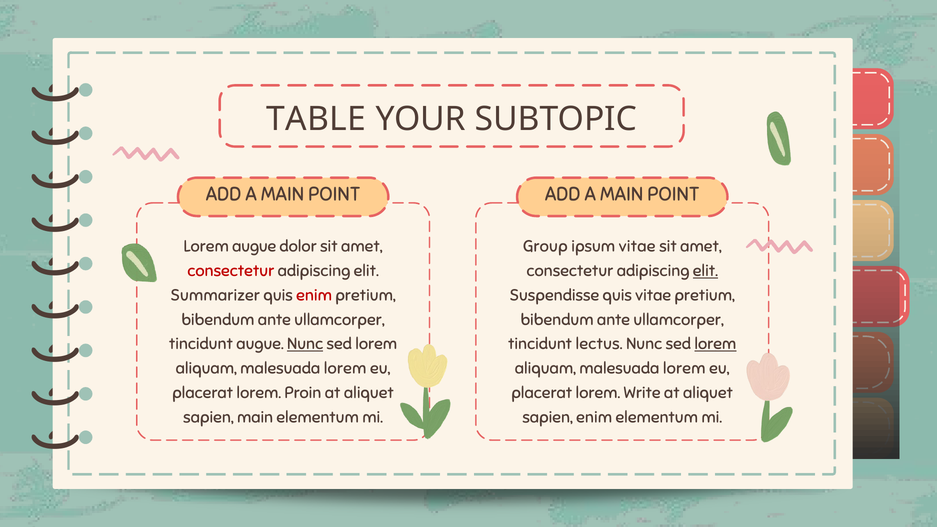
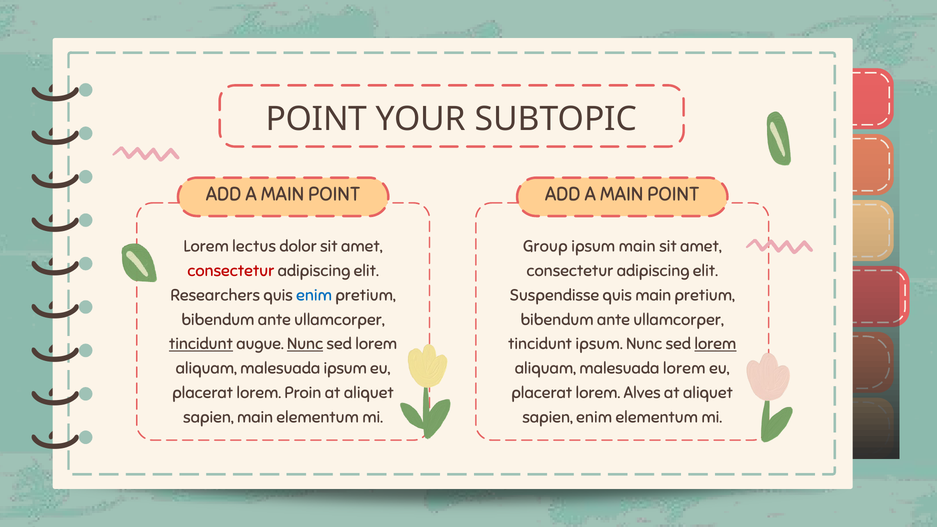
TABLE: TABLE -> POINT (316, 119)
Lorem augue: augue -> lectus (254, 246)
ipsum vitae: vitae -> main (637, 246)
elit underline: present -> none (705, 271)
Summarizer: Summarizer -> Researchers (215, 295)
enim colour: red -> blue (314, 295)
quis vitae: vitae -> main (653, 295)
tincidunt underline: none -> present (201, 344)
tincidunt lectus: lectus -> ipsum (599, 344)
lorem: lorem -> ipsum (345, 369)
Write: Write -> Alves (642, 393)
